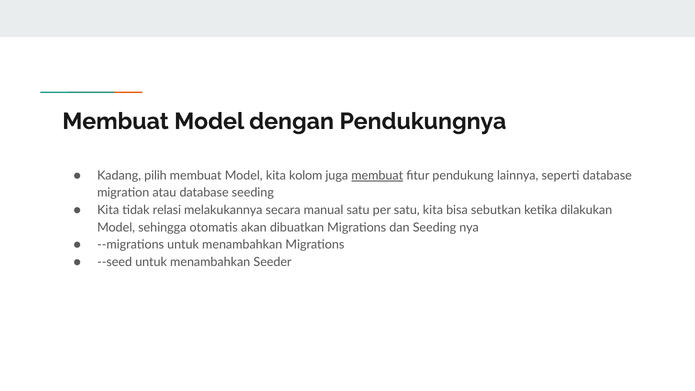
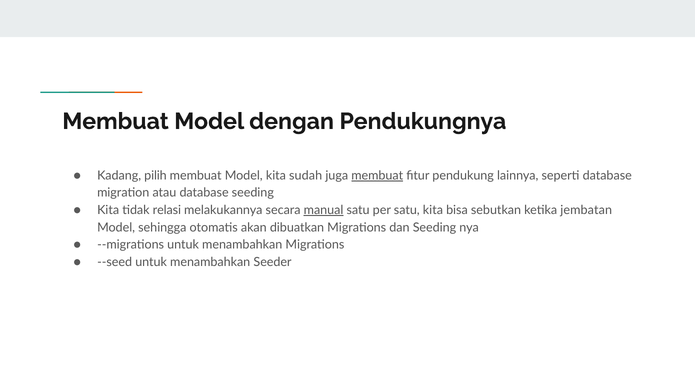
kolom: kolom -> sudah (306, 175)
manual underline: none -> present (324, 210)
dilakukan: dilakukan -> jembatan (586, 210)
